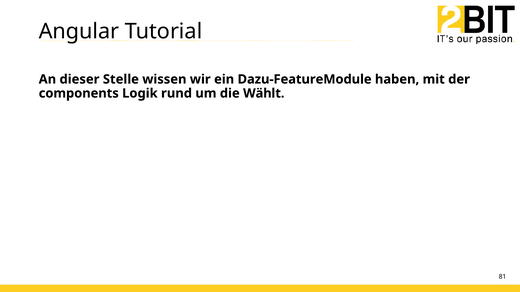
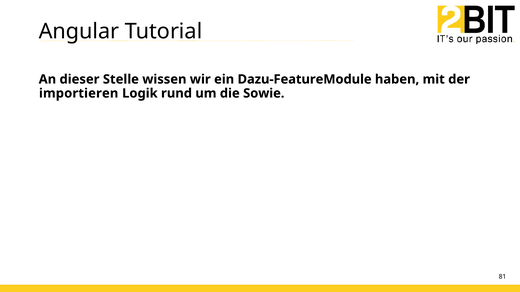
components: components -> importieren (79, 93)
Wählt: Wählt -> Sowie (264, 93)
